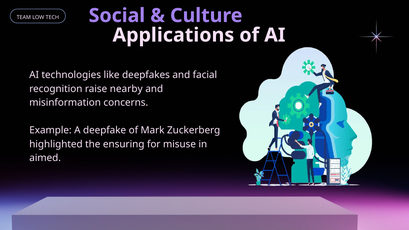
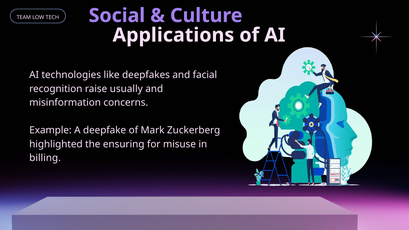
nearby: nearby -> usually (126, 89)
aimed: aimed -> billing (45, 158)
